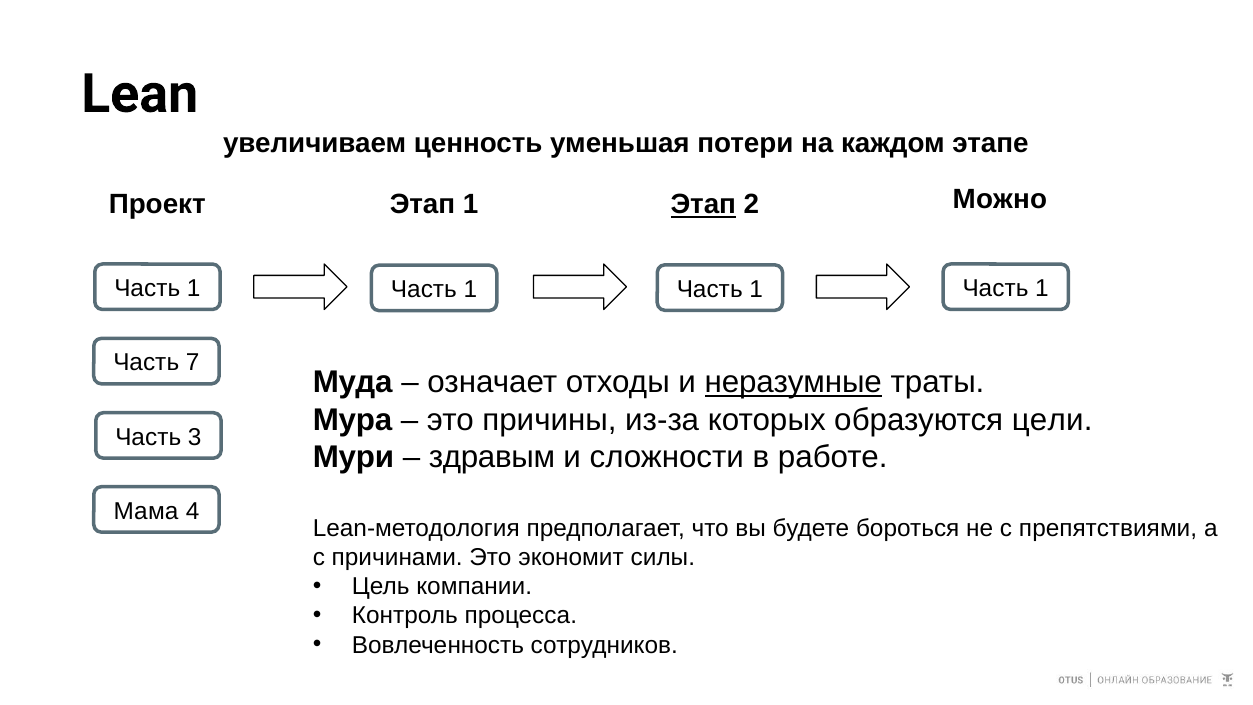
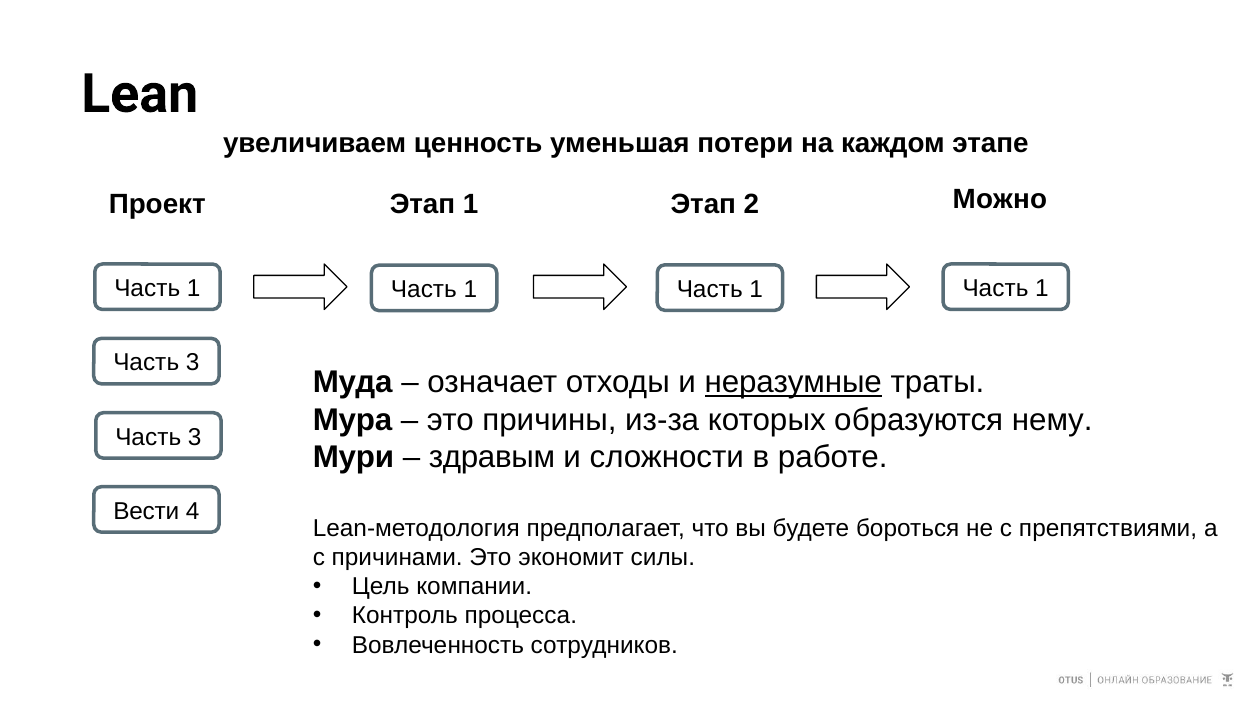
Этап underline: present -> none (703, 205)
7: 7 -> 3 (193, 363)
цели: цели -> нему (1052, 420)
Мама: Мама -> Вести (146, 511)
